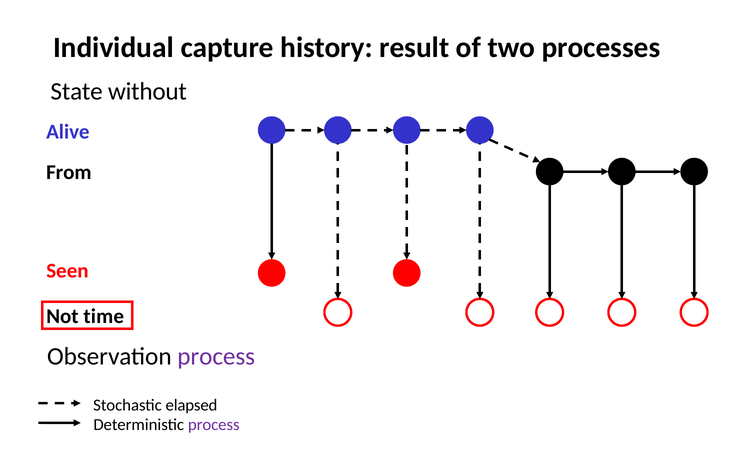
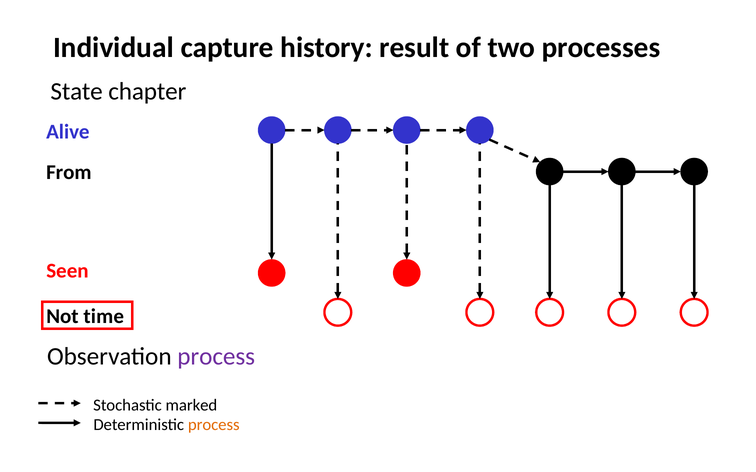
without: without -> chapter (147, 92)
elapsed: elapsed -> marked (191, 405)
process colour: purple -> orange (214, 425)
